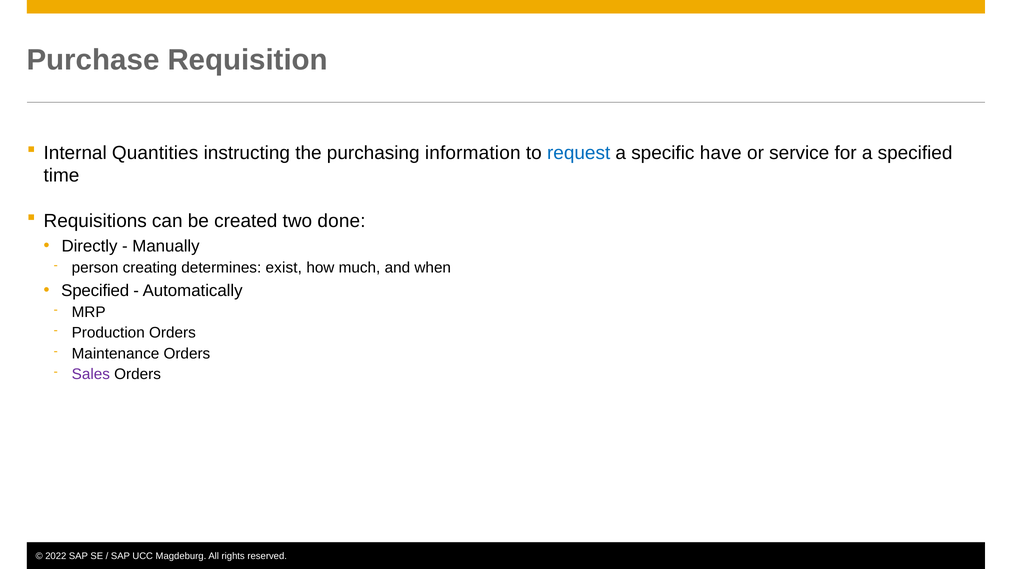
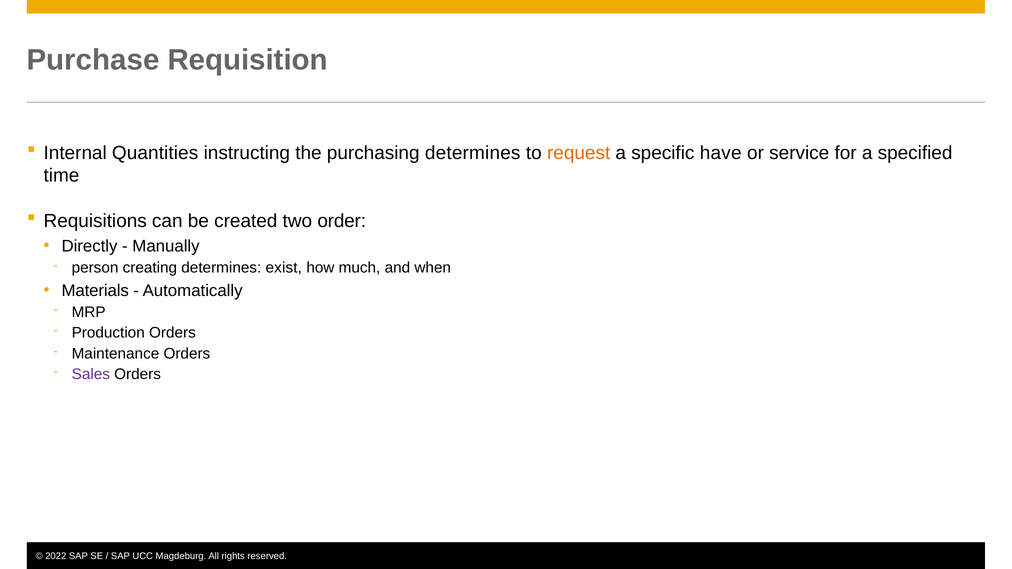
purchasing information: information -> determines (473, 153)
request colour: blue -> orange (579, 153)
done: done -> order (342, 221)
Specified: Specified -> Materials (95, 291)
